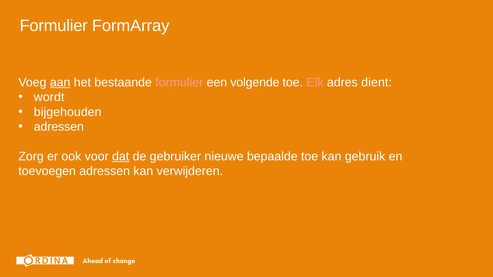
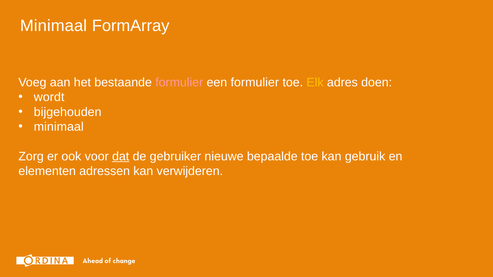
Formulier: Formulier -> Minimaal (54, 26)
aan underline: present -> none (60, 83)
een volgende: volgende -> formulier (255, 83)
Elk colour: pink -> yellow (315, 83)
dient: dient -> doen (377, 83)
adressen: adressen -> minimaal (59, 127)
toevoegen: toevoegen -> elementen (47, 171)
